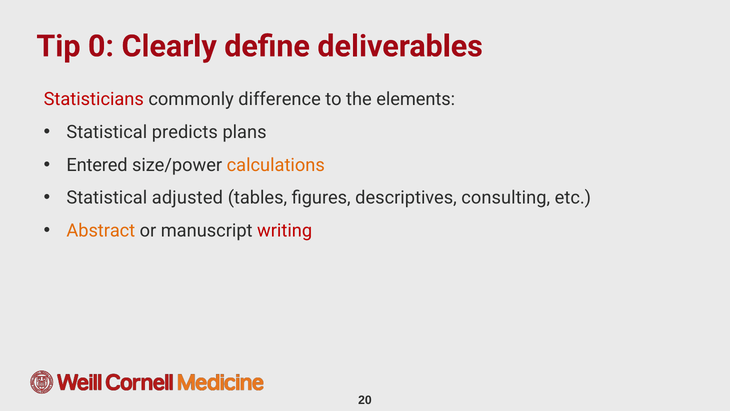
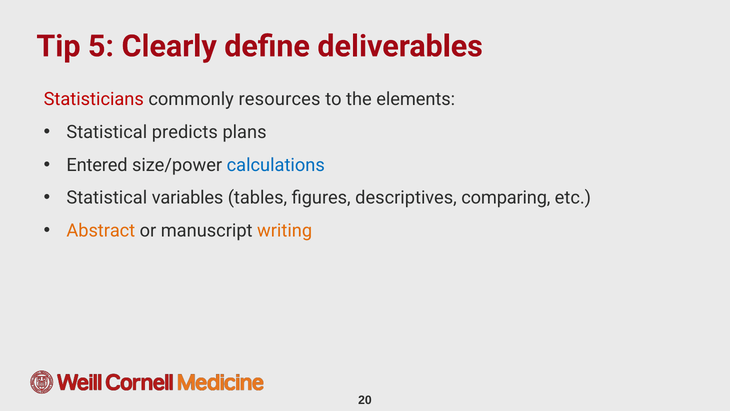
0: 0 -> 5 (101, 46)
difference: difference -> resources (280, 99)
calculations colour: orange -> blue (276, 165)
adjusted: adjusted -> variables (188, 198)
consulting: consulting -> comparing (506, 198)
writing colour: red -> orange (285, 231)
